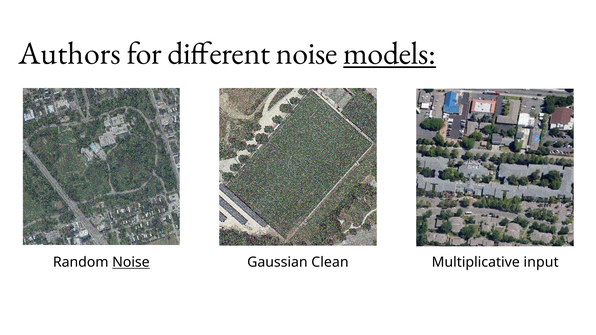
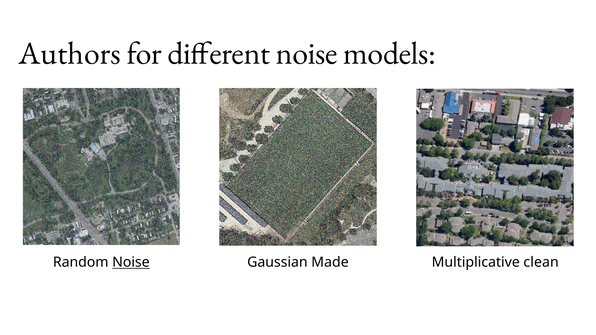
models underline: present -> none (390, 54)
Clean: Clean -> Made (330, 262)
input: input -> clean (541, 262)
